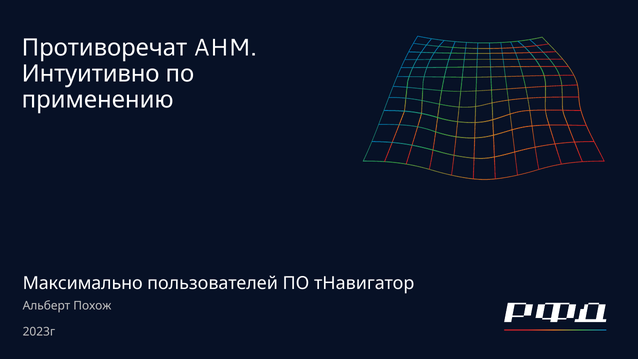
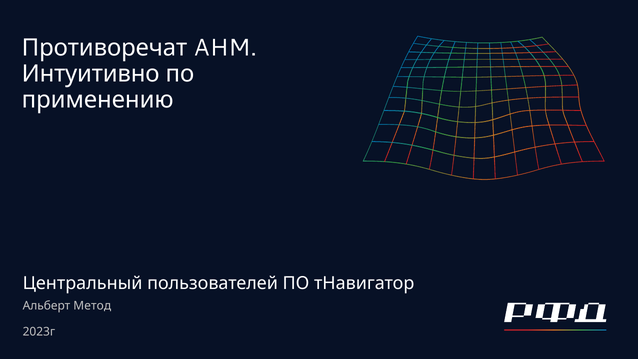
Максимально: Максимально -> Центральный (83, 283)
Похож: Похож -> Метод (92, 306)
